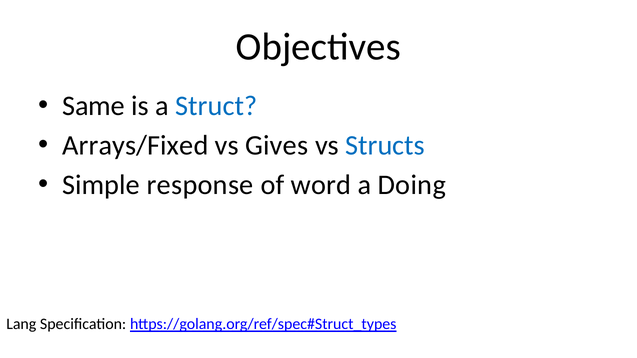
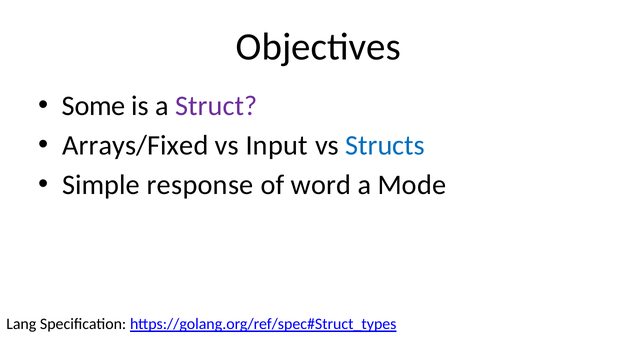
Same: Same -> Some (94, 106)
Struct colour: blue -> purple (216, 106)
Gives: Gives -> Input (277, 145)
Doing: Doing -> Mode (412, 185)
